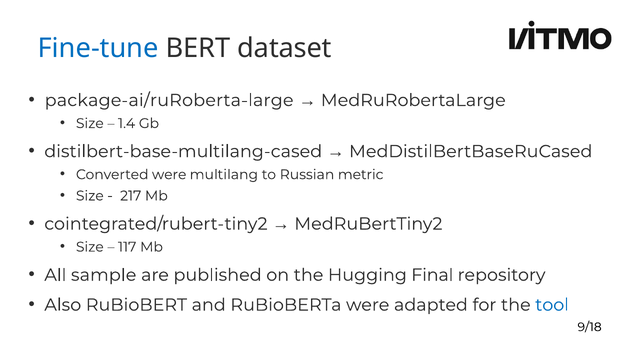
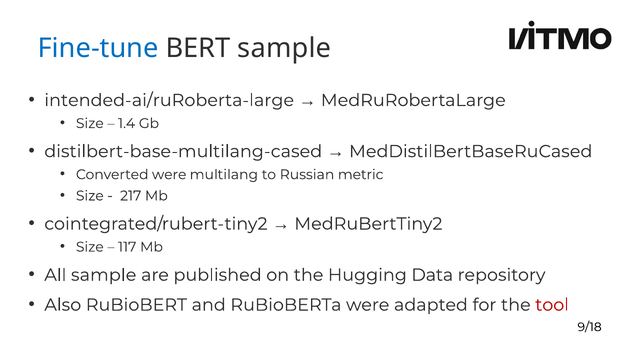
BERT dataset: dataset -> sample (284, 48)
package-ai/ruRoberta-large: package-ai/ruRoberta-large -> intended-ai/ruRoberta-large (169, 100)
Final: Final -> Data (432, 275)
tool colour: blue -> red (552, 304)
